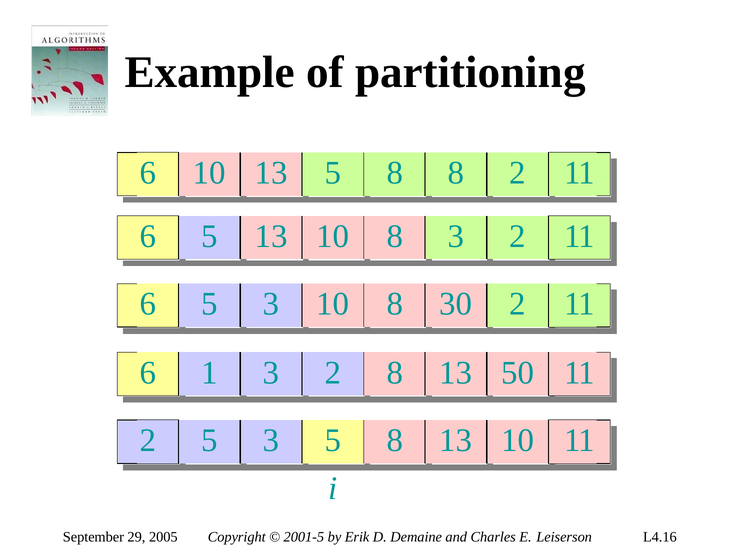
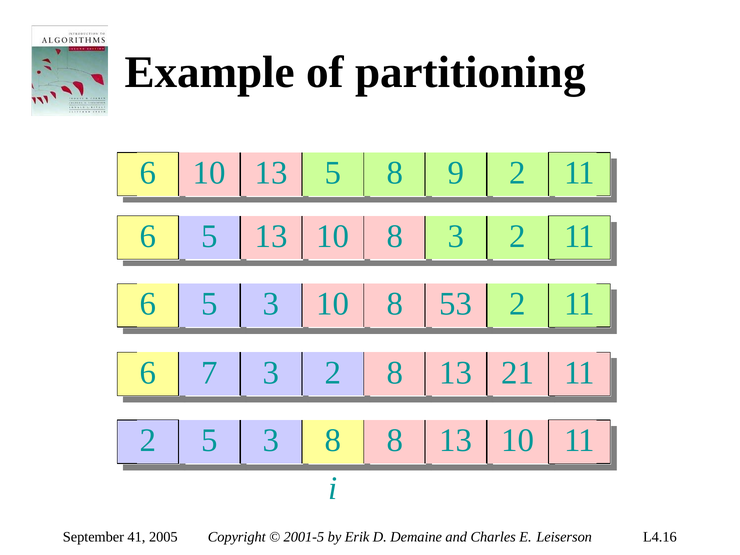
8 8: 8 -> 9 (456, 173)
30: 30 -> 53 (456, 304)
1: 1 -> 7 (209, 373)
50: 50 -> 21 (518, 373)
3 5: 5 -> 8 (333, 441)
29: 29 -> 41 (136, 537)
